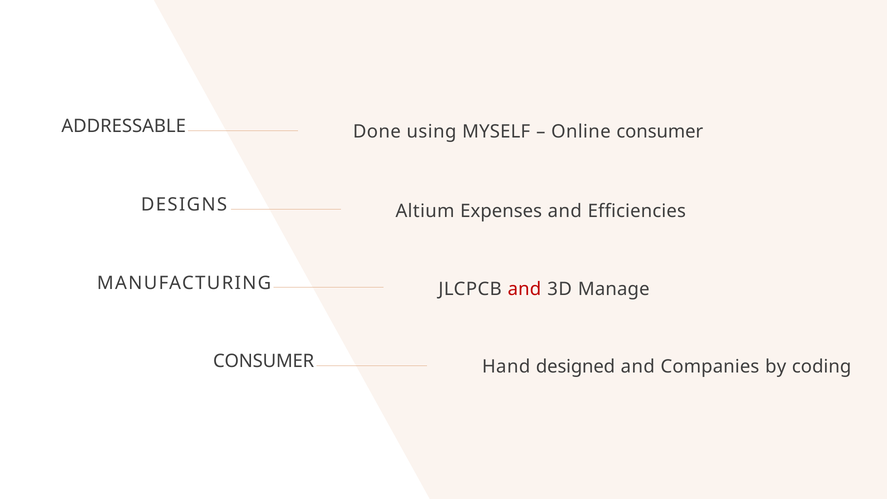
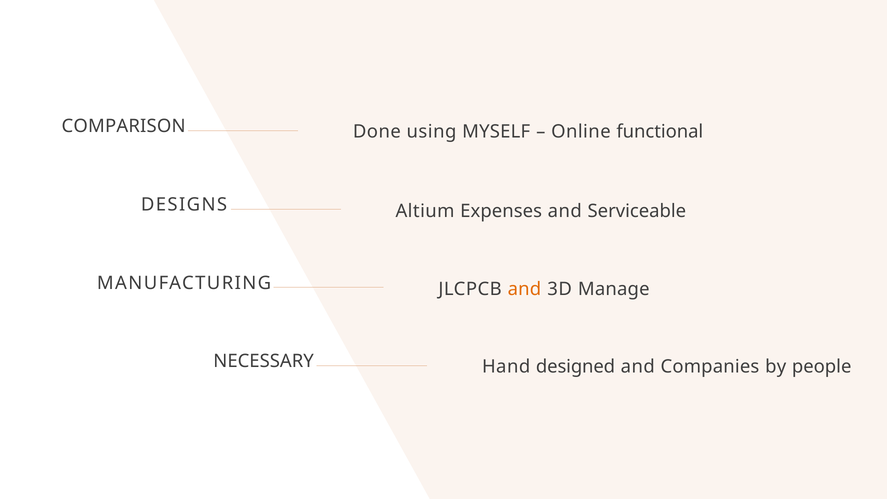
ADDRESSABLE: ADDRESSABLE -> COMPARISON (124, 126)
Online consumer: consumer -> functional (660, 132)
Efficiencies: Efficiencies -> Serviceable (637, 211)
and colour: red -> orange (524, 289)
CONSUMER: CONSUMER -> NECESSARY (264, 361)
coding: coding -> people (822, 367)
